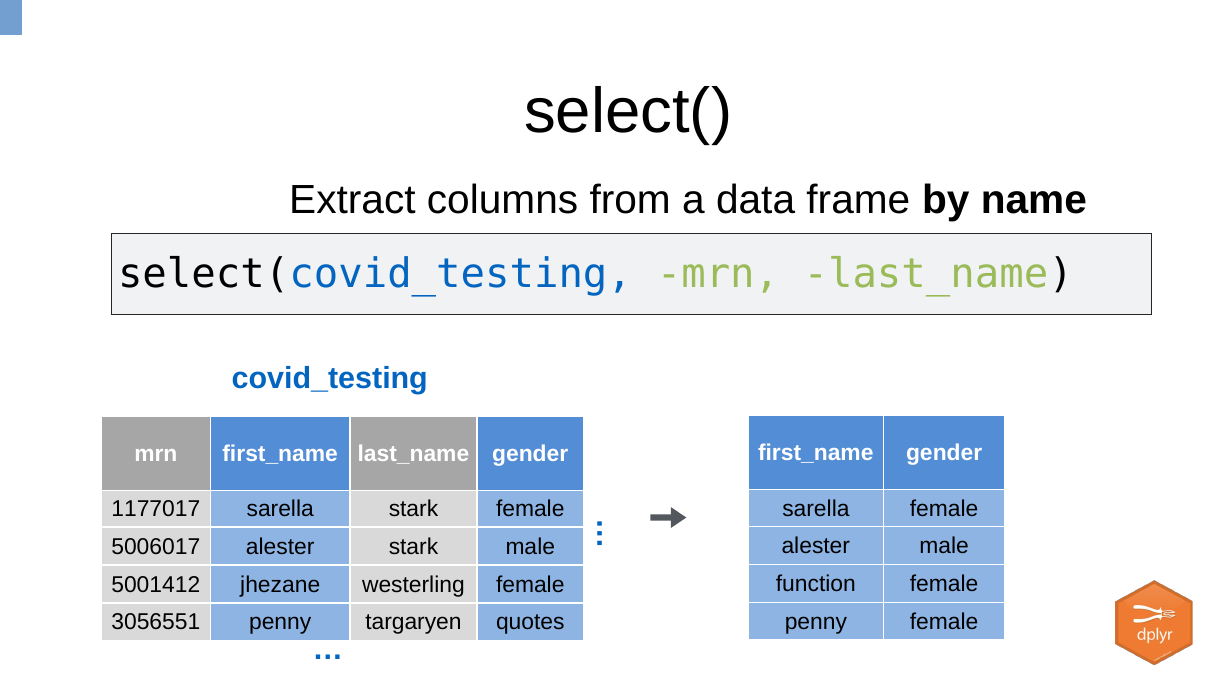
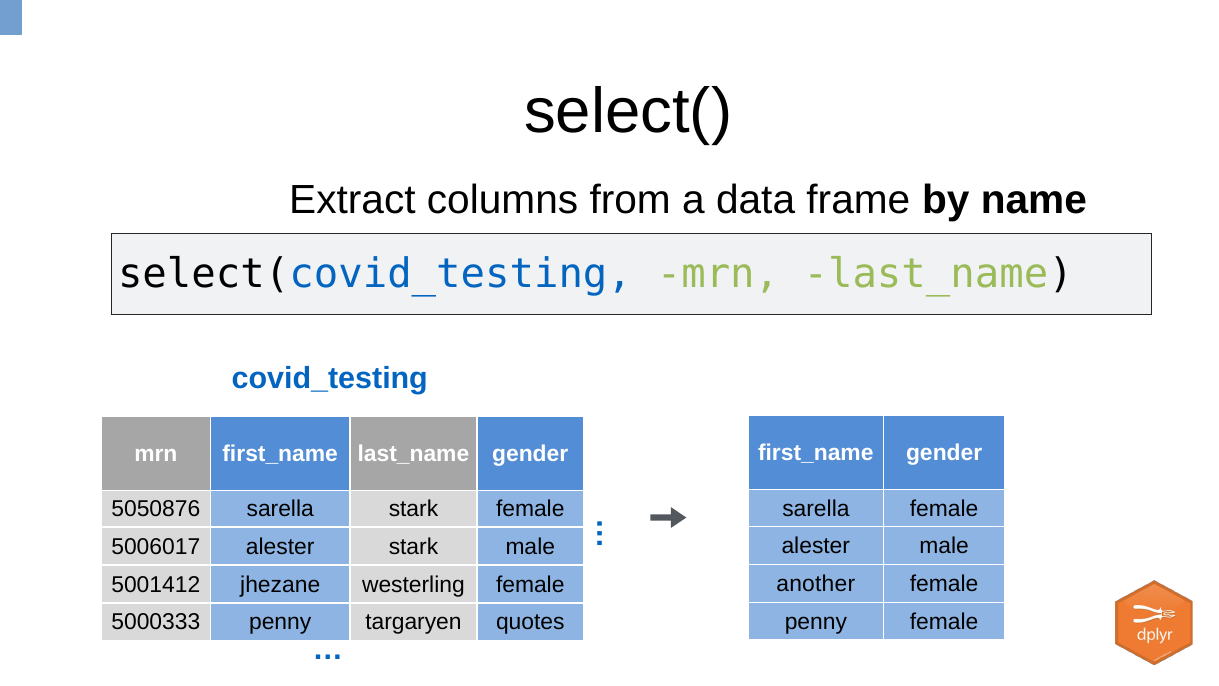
1177017: 1177017 -> 5050876 (156, 509)
function: function -> another (816, 584)
3056551: 3056551 -> 5000333 (156, 622)
